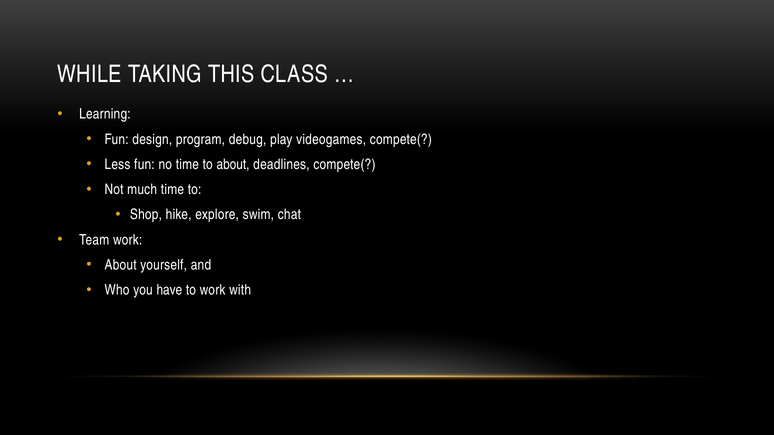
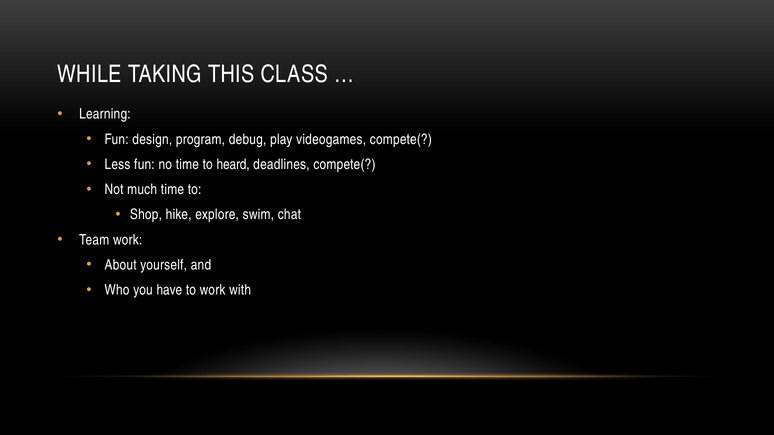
to about: about -> heard (233, 165)
